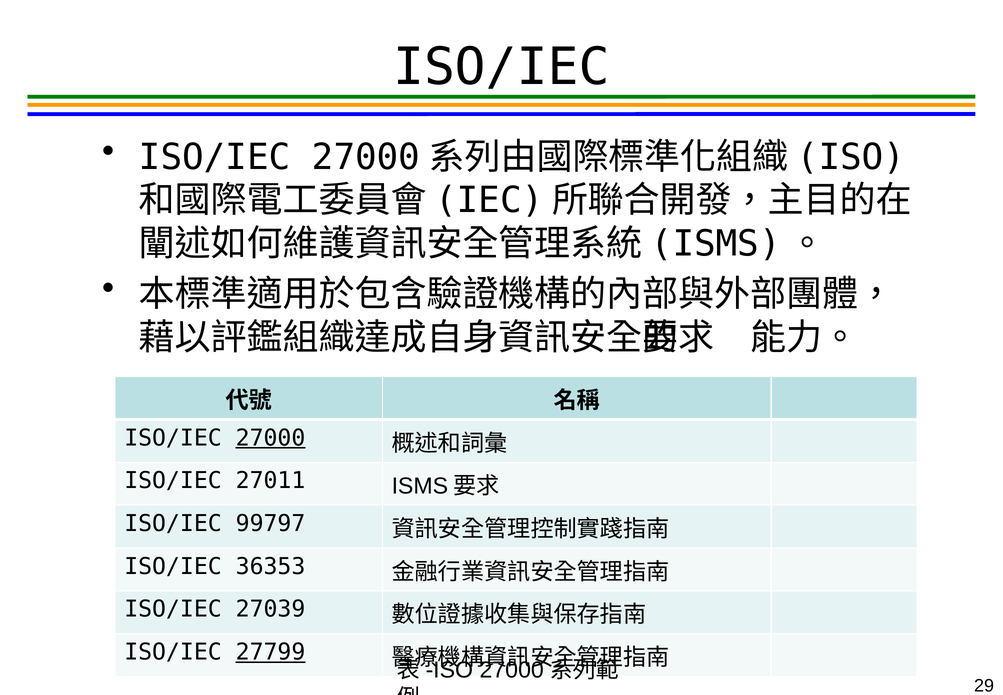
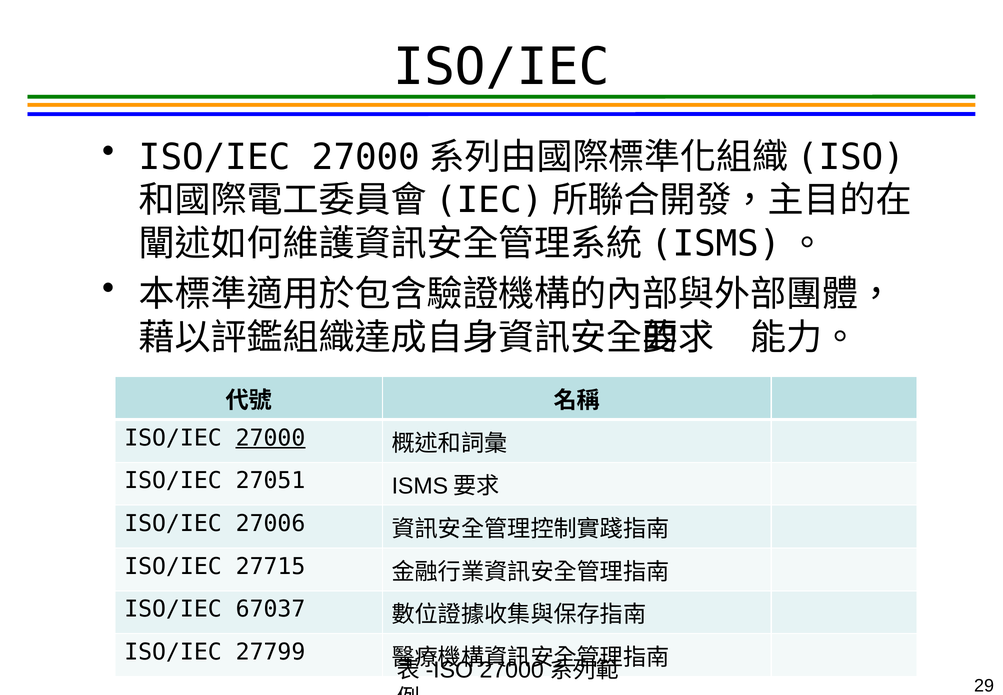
27011: 27011 -> 27051 (271, 480)
99797: 99797 -> 27006 (271, 523)
36353: 36353 -> 27715 (271, 566)
27039: 27039 -> 67037 (271, 609)
27799 underline: present -> none (271, 652)
